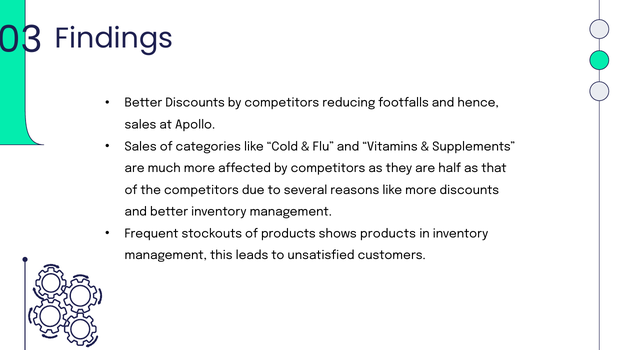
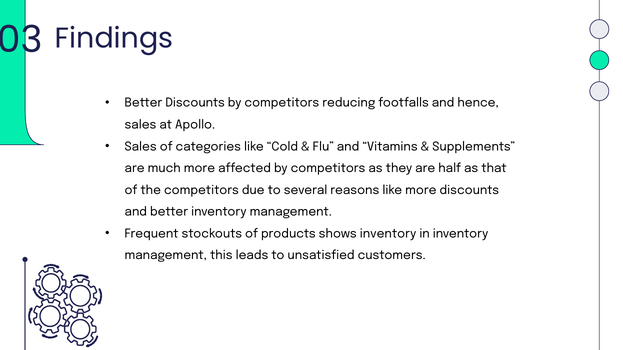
shows products: products -> inventory (388, 234)
